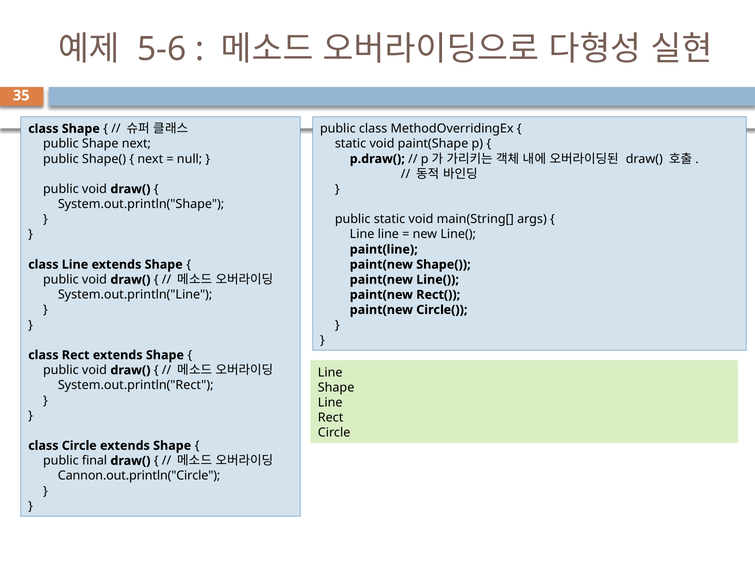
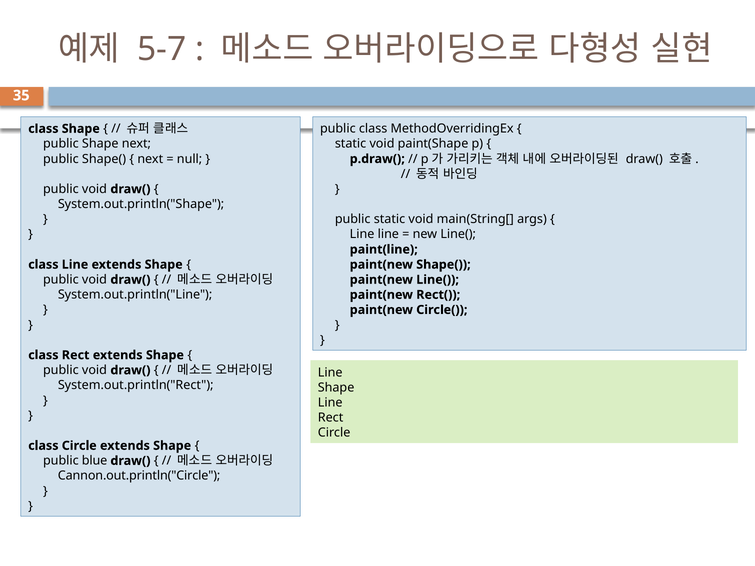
5-6: 5-6 -> 5-7 (162, 49)
final: final -> blue (95, 461)
